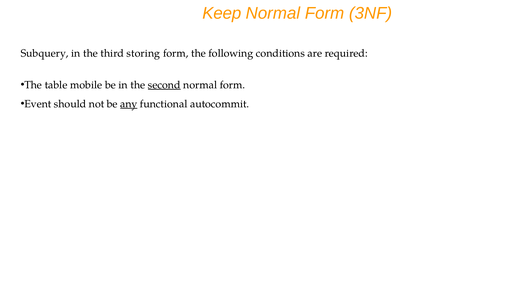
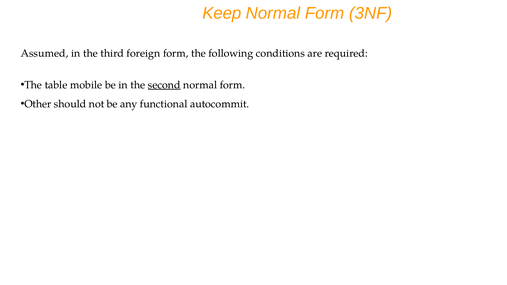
Subquery: Subquery -> Assumed (45, 53)
storing: storing -> foreign (143, 53)
Event: Event -> Other (38, 104)
any underline: present -> none (129, 104)
